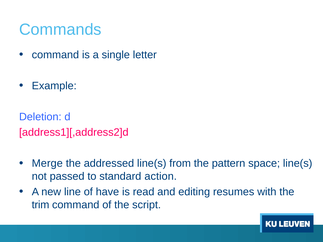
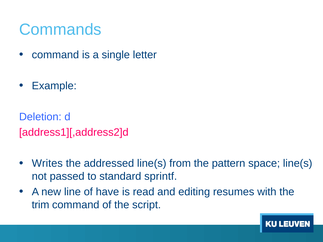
Merge: Merge -> Writes (47, 164)
action: action -> sprintf (161, 177)
